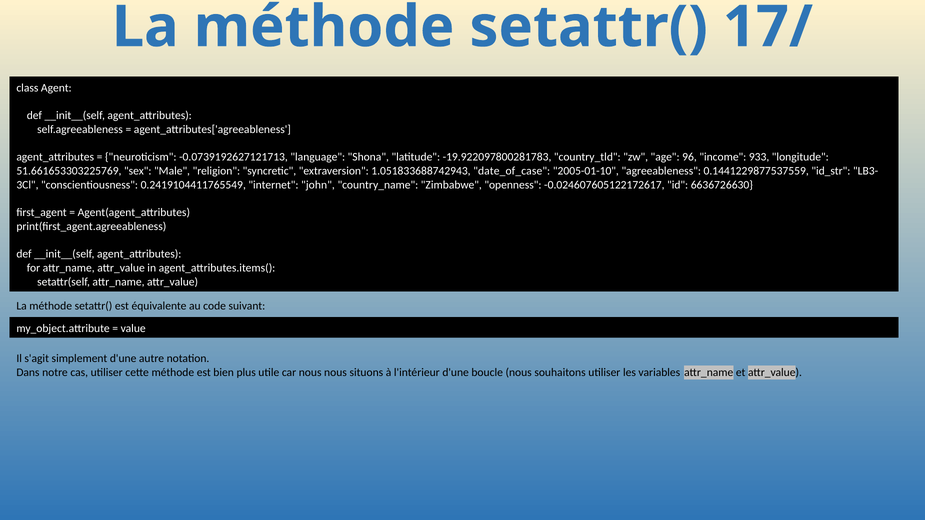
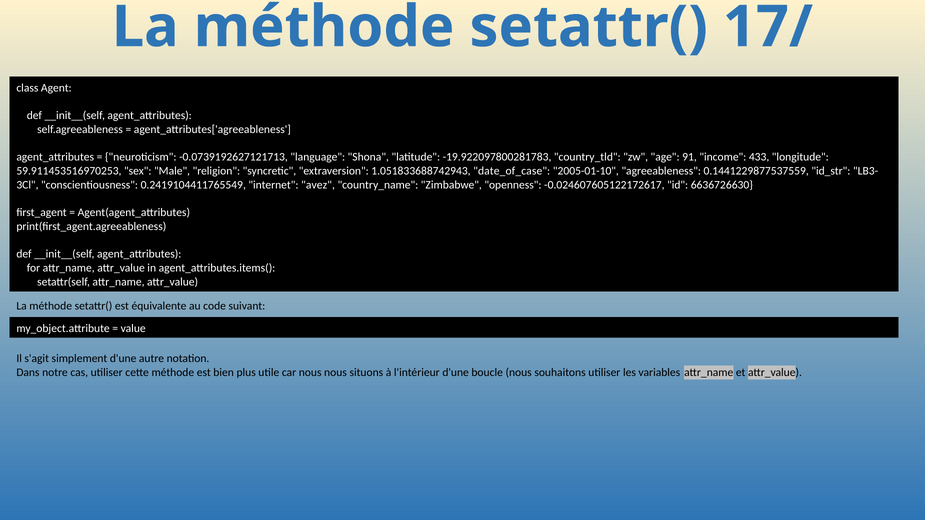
96: 96 -> 91 (690, 157)
933: 933 -> 433 (759, 157)
51.661653303225769: 51.661653303225769 -> 59.911453516970253 (69, 171)
john: john -> avez (318, 185)
